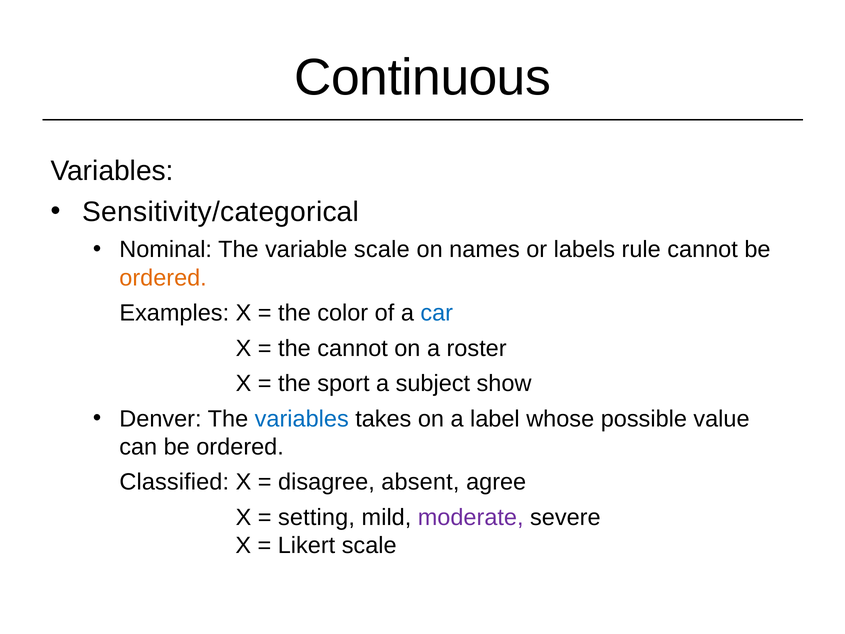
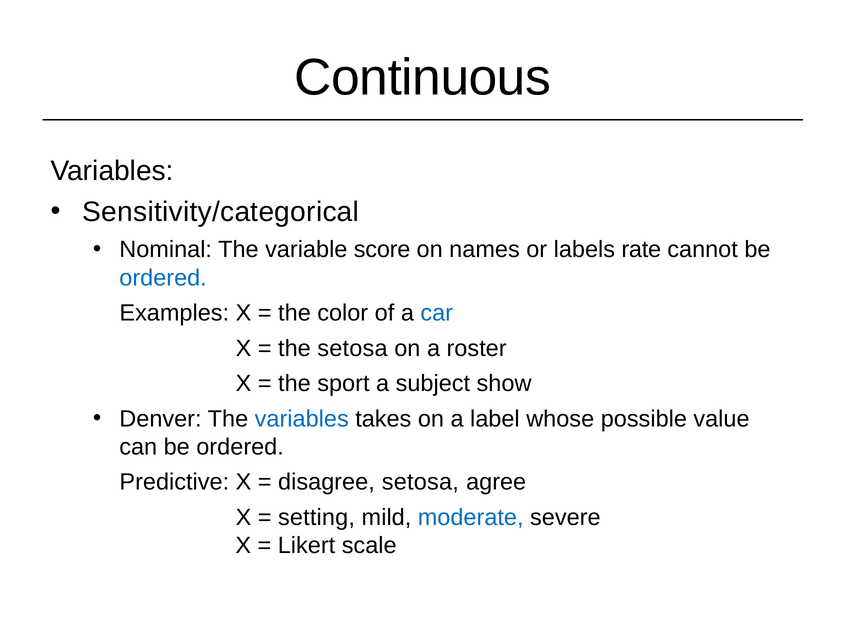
variable scale: scale -> score (382, 250)
rule: rule -> rate (641, 250)
ordered colour: orange -> blue (163, 278)
the cannot: cannot -> setosa (352, 348)
Classified: Classified -> Predictive (174, 482)
disagree absent: absent -> setosa (420, 482)
moderate colour: purple -> blue (471, 517)
